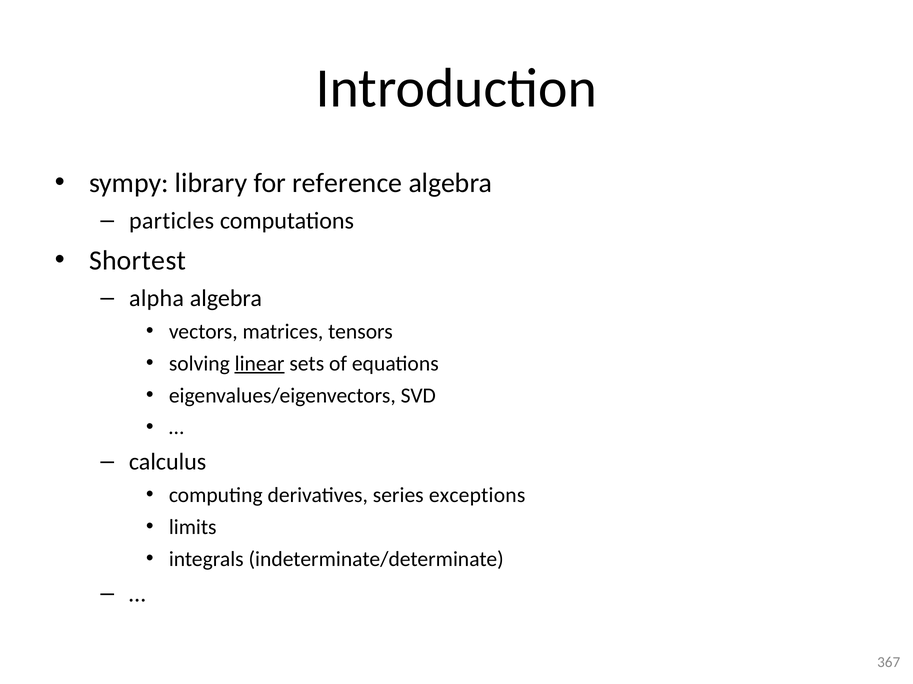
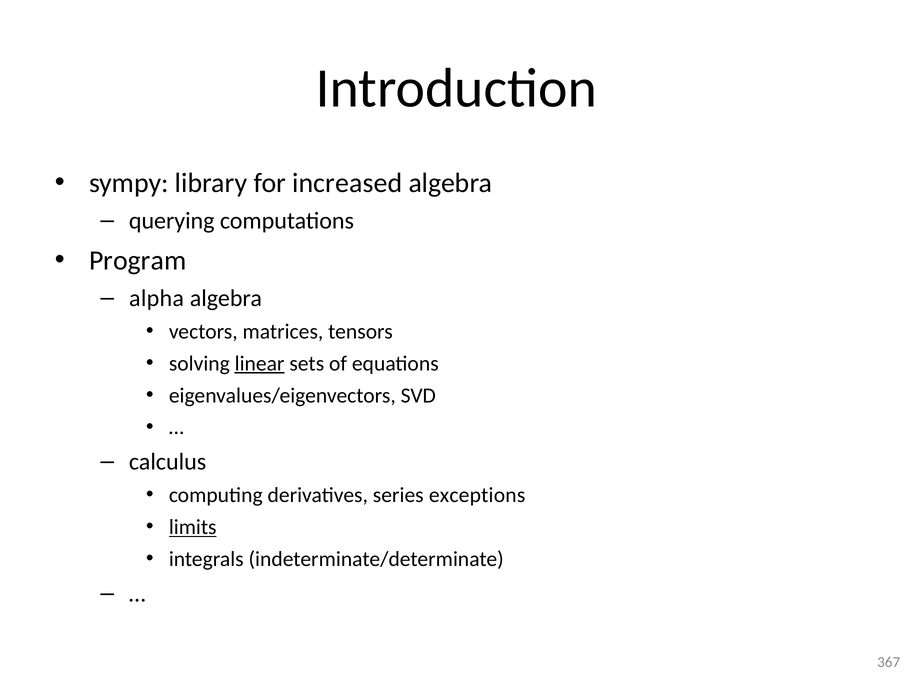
reference: reference -> increased (347, 183)
particles: particles -> querying (172, 221)
Shortest: Shortest -> Program (138, 261)
limits underline: none -> present (193, 528)
